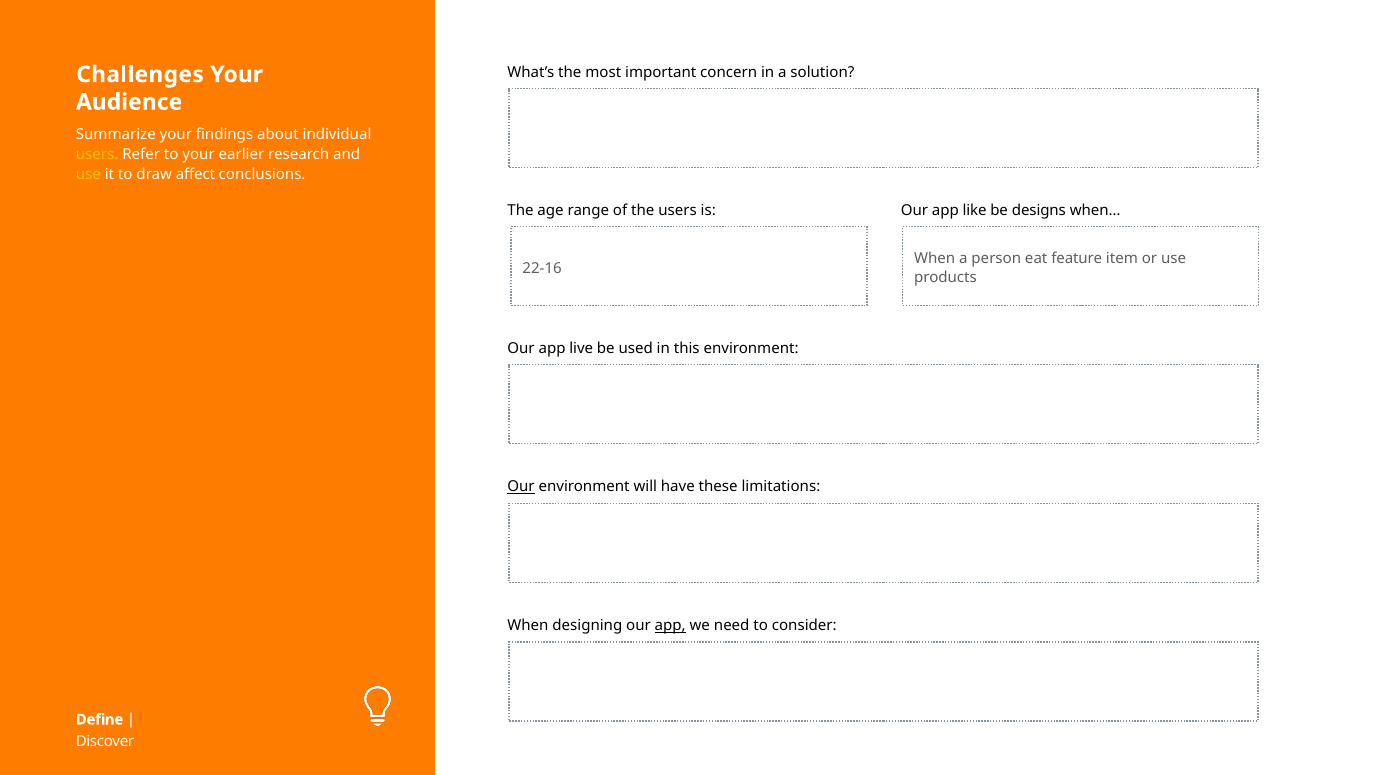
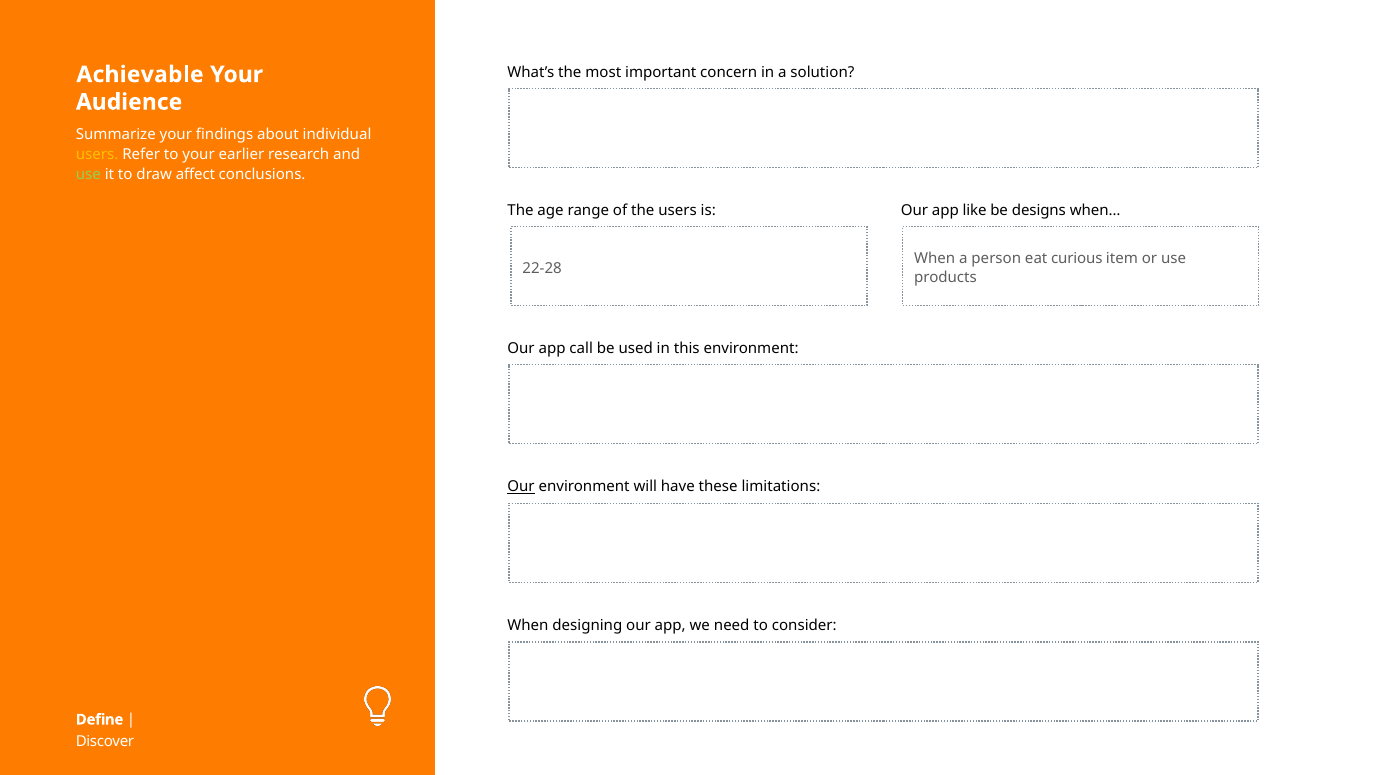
Challenges: Challenges -> Achievable (140, 75)
use colour: yellow -> light green (88, 175)
feature: feature -> curious (1077, 258)
22-16: 22-16 -> 22-28 (542, 268)
live: live -> call (581, 348)
app underline: present -> none (670, 626)
